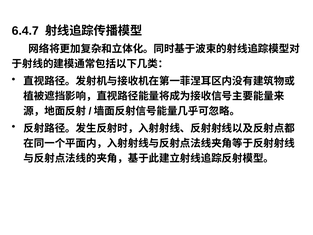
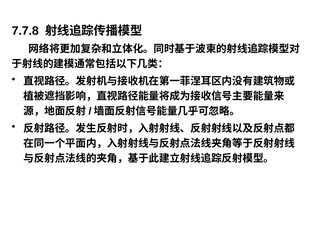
6.4.7: 6.4.7 -> 7.7.8 (25, 31)
